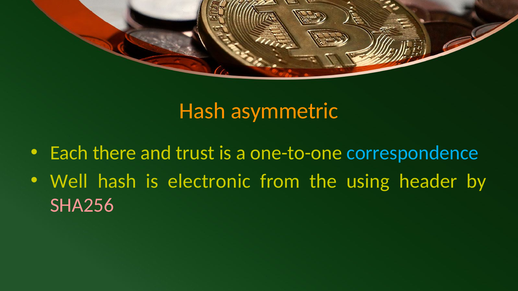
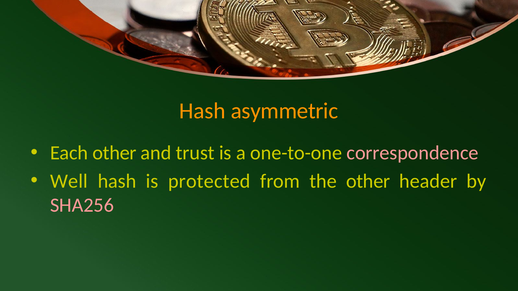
Each there: there -> other (115, 153)
correspondence colour: light blue -> pink (413, 153)
electronic: electronic -> protected (209, 181)
the using: using -> other (368, 181)
